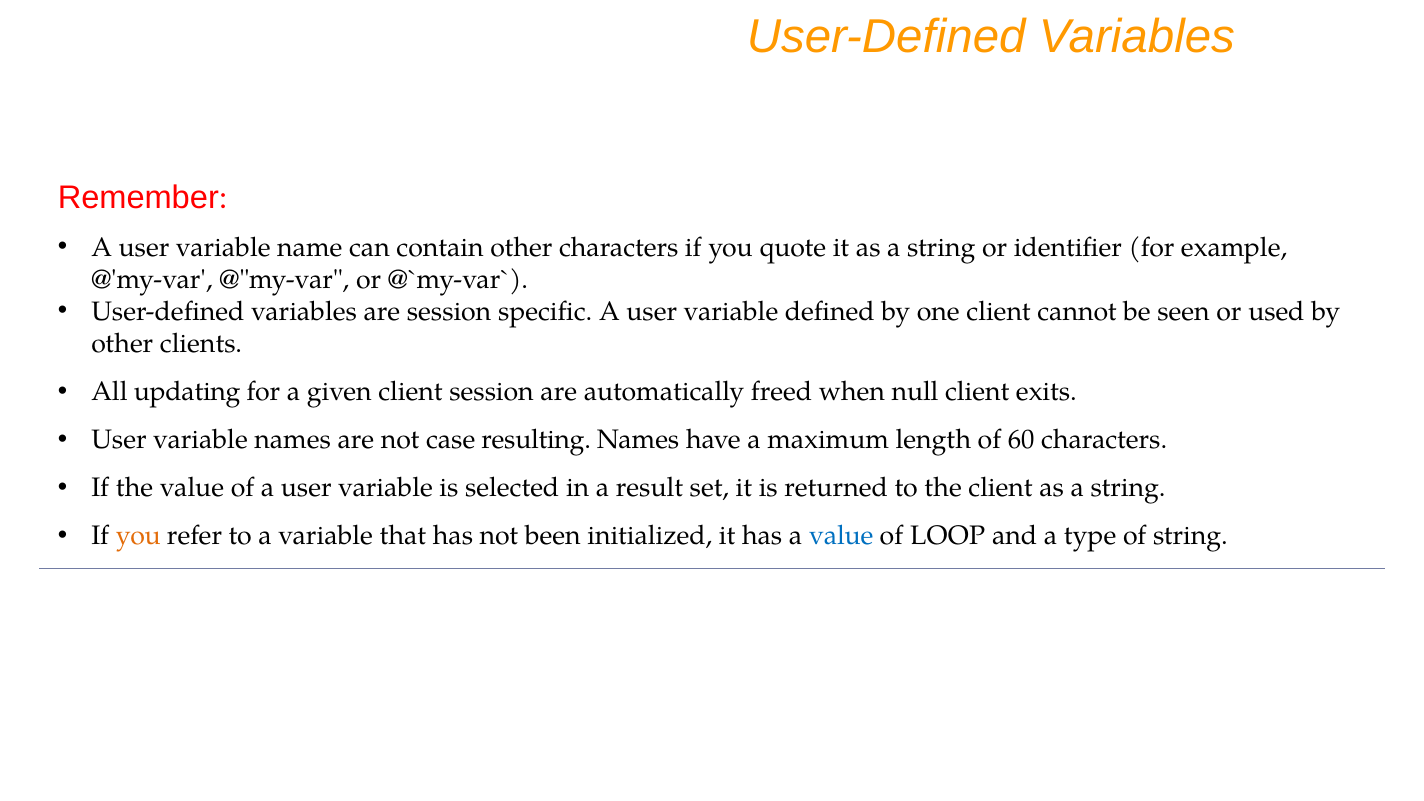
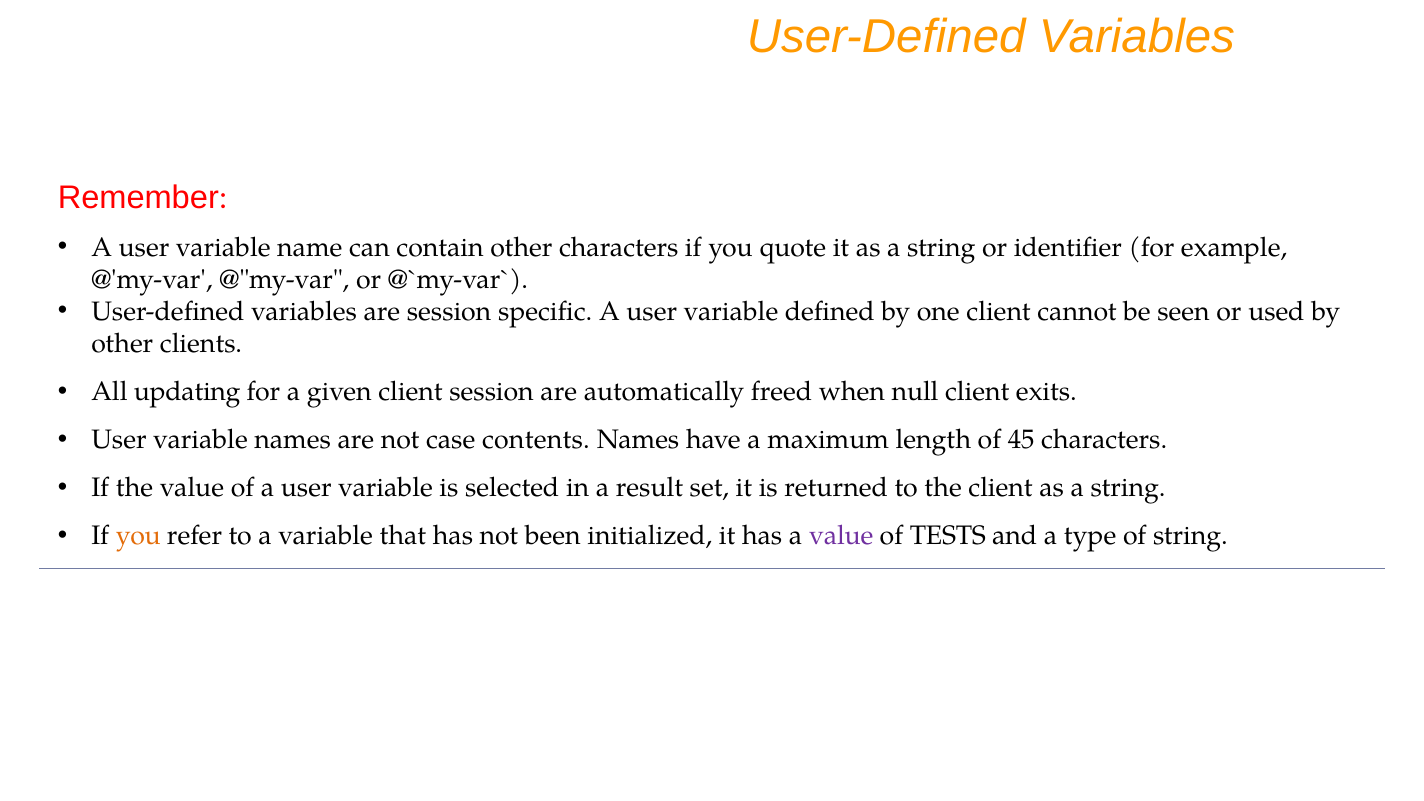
resulting: resulting -> contents (536, 440)
60: 60 -> 45 (1021, 440)
value colour: blue -> purple (841, 536)
LOOP: LOOP -> TESTS (948, 536)
